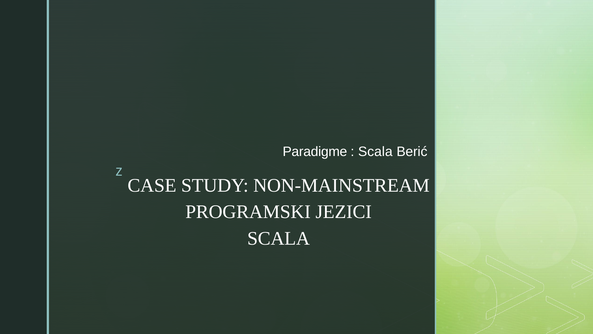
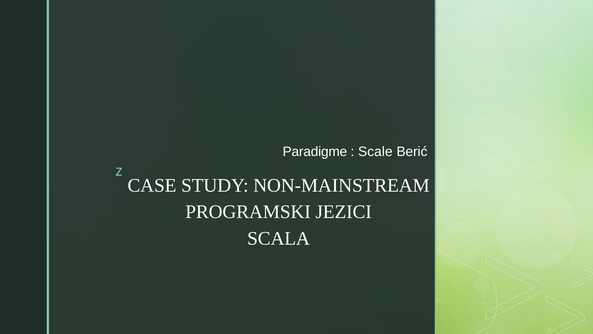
Scala: Scala -> Scale (375, 152)
